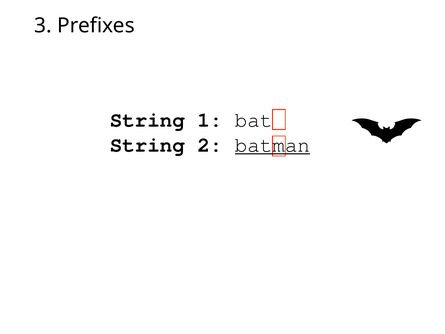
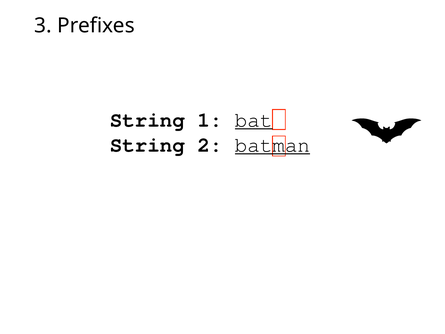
bat underline: none -> present (254, 120)
